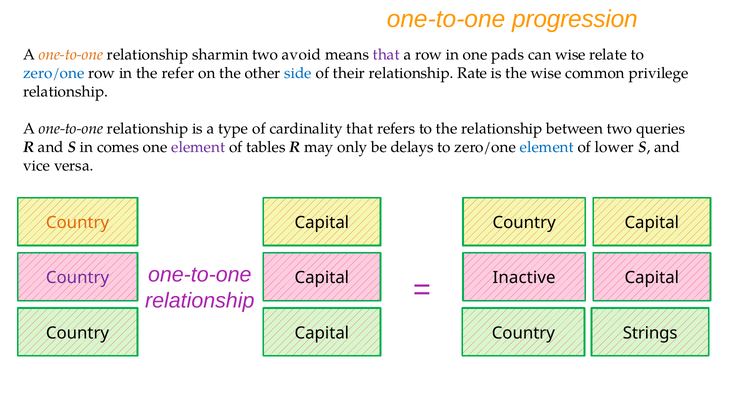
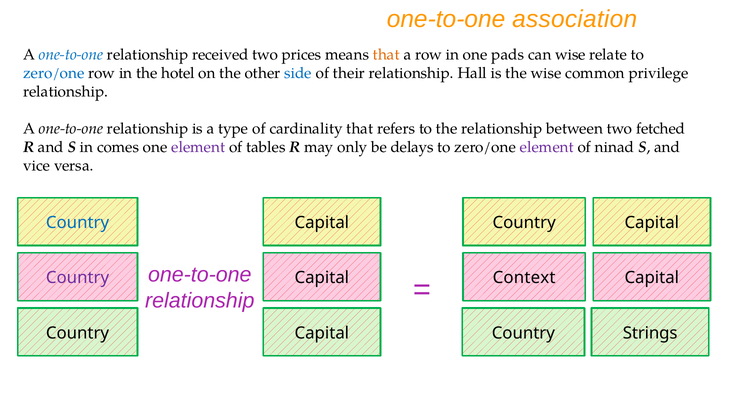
progression: progression -> association (575, 19)
one-to-one colour: orange -> blue (71, 55)
sharmin: sharmin -> received (220, 55)
avoid: avoid -> prices (302, 55)
that colour: purple -> orange (386, 55)
refer: refer -> hotel (178, 73)
Rate: Rate -> Hall (472, 73)
queries: queries -> fetched (661, 129)
element colour: blue -> purple (547, 147)
lower: lower -> ninad (614, 147)
Country colour: orange -> blue (78, 223)
Inactive: Inactive -> Context (524, 278)
